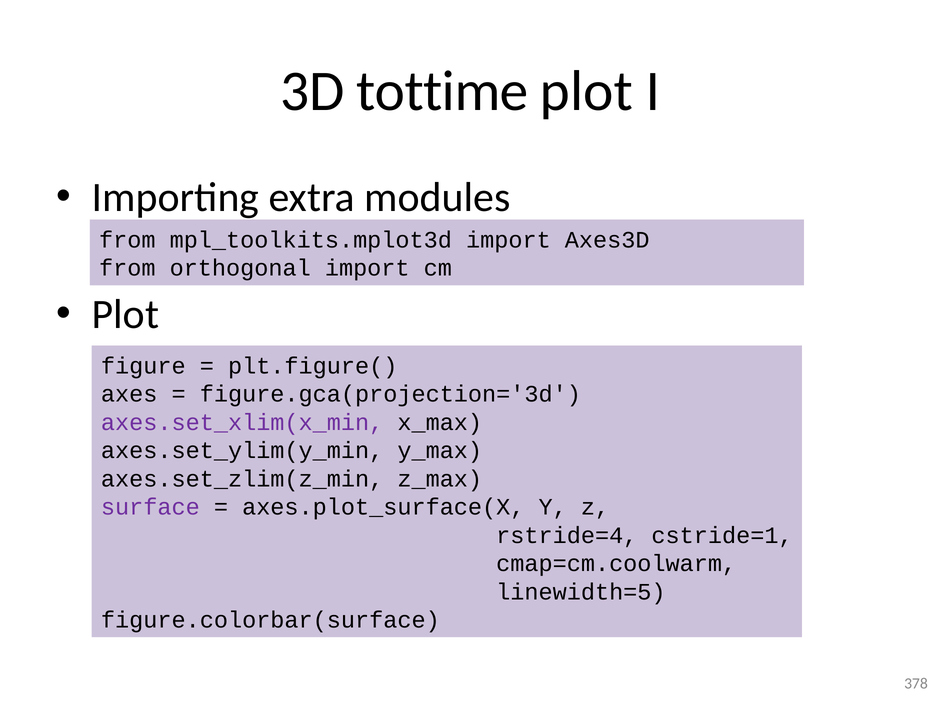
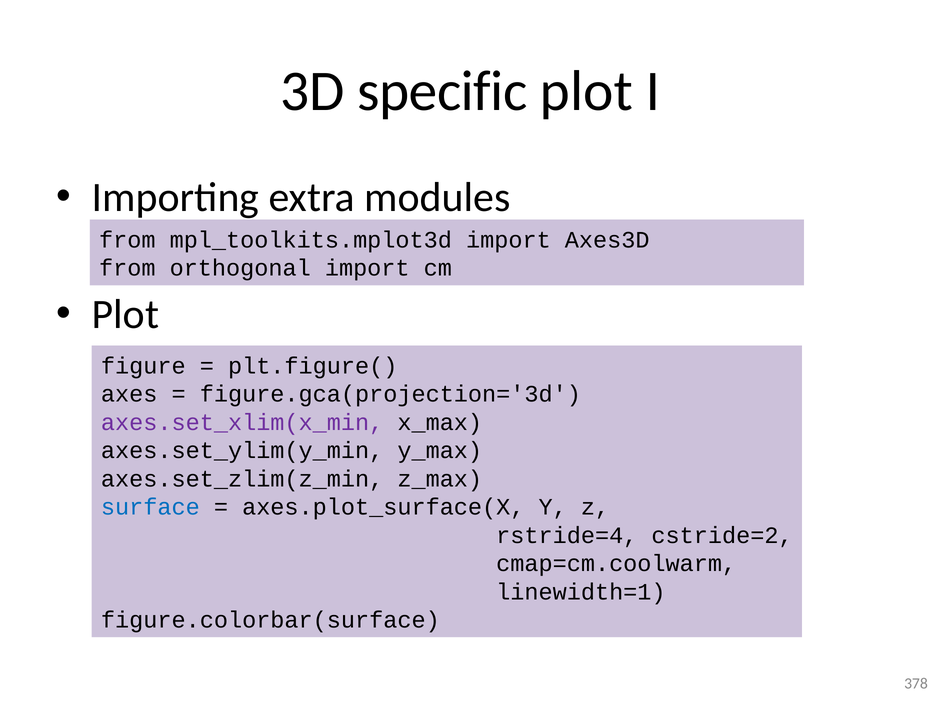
tottime: tottime -> specific (442, 91)
surface colour: purple -> blue (150, 507)
cstride=1: cstride=1 -> cstride=2 (722, 535)
linewidth=5: linewidth=5 -> linewidth=1 (581, 592)
